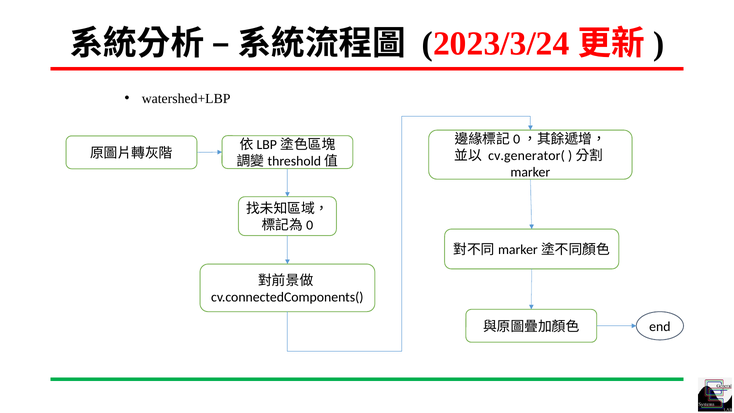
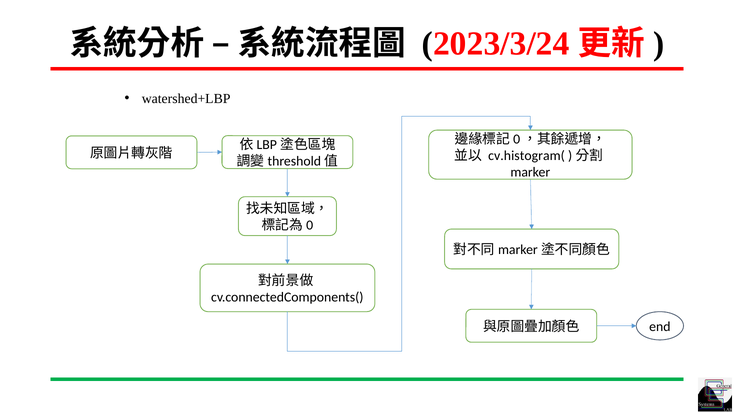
cv.generator(: cv.generator( -> cv.histogram( (527, 156)
